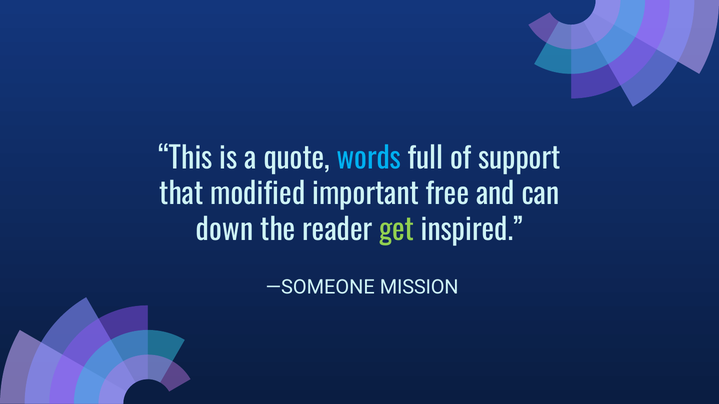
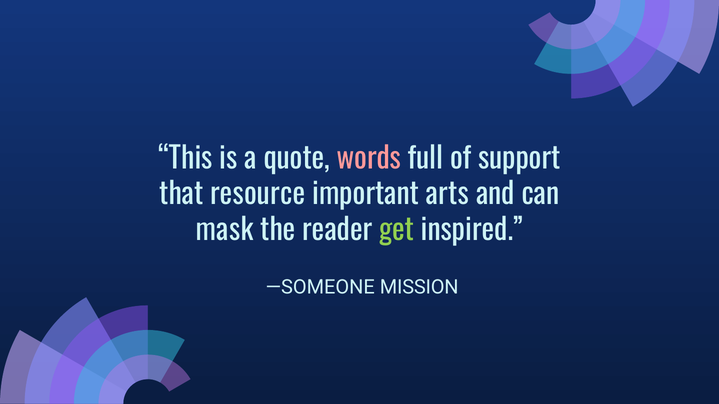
words colour: light blue -> pink (369, 159)
modified: modified -> resource (258, 195)
free: free -> arts (447, 195)
down: down -> mask (225, 231)
